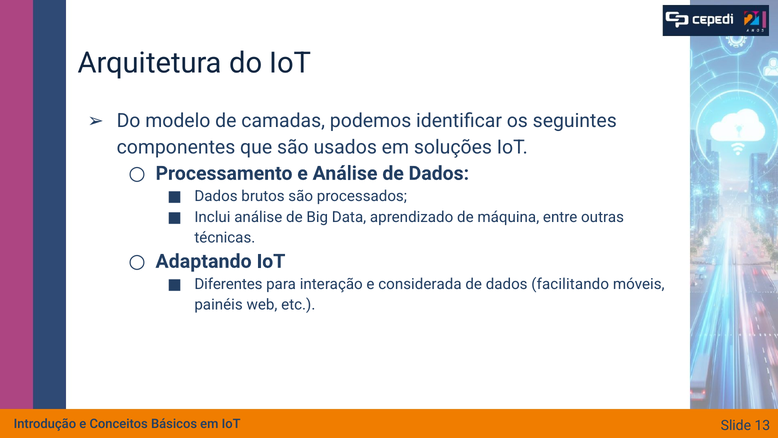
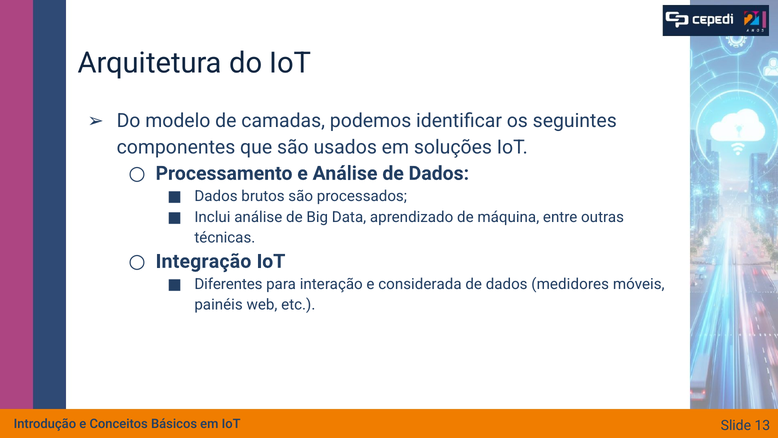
Adaptando: Adaptando -> Integração (204, 261)
facilitando: facilitando -> medidores (570, 284)
